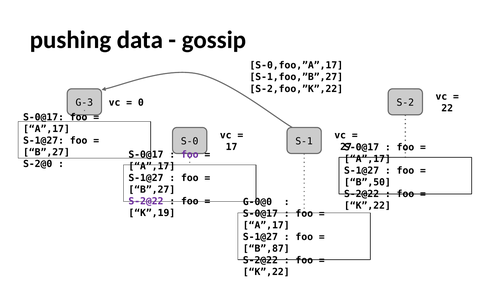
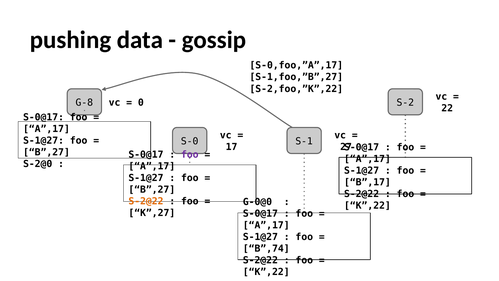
G-3: G-3 -> G-8 (84, 102)
B”,50: B”,50 -> B”,17 (367, 182)
S-2@22 colour: purple -> orange (146, 201)
K”,19: K”,19 -> K”,27 (152, 213)
B”,87: B”,87 -> B”,74 (266, 248)
